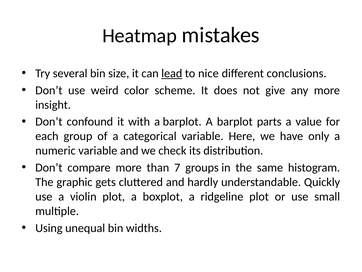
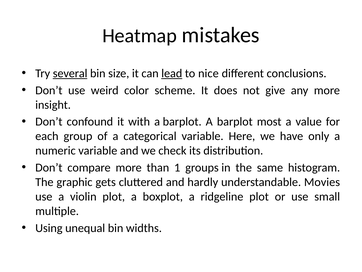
several underline: none -> present (70, 73)
parts: parts -> most (269, 122)
7: 7 -> 1 (177, 167)
Quickly: Quickly -> Movies (322, 182)
